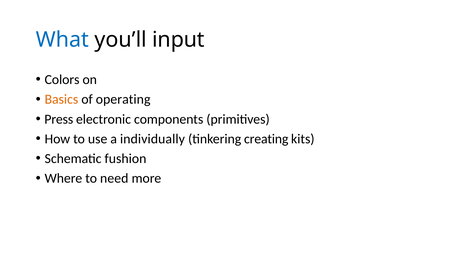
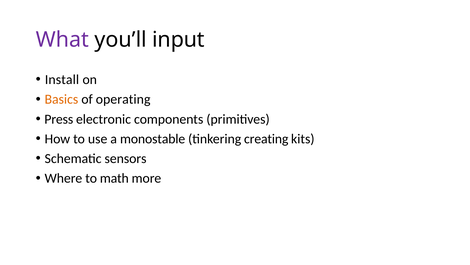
What colour: blue -> purple (62, 39)
Colors: Colors -> Install (62, 79)
individually: individually -> monostable (153, 139)
fushion: fushion -> sensors (126, 158)
need: need -> math (114, 178)
